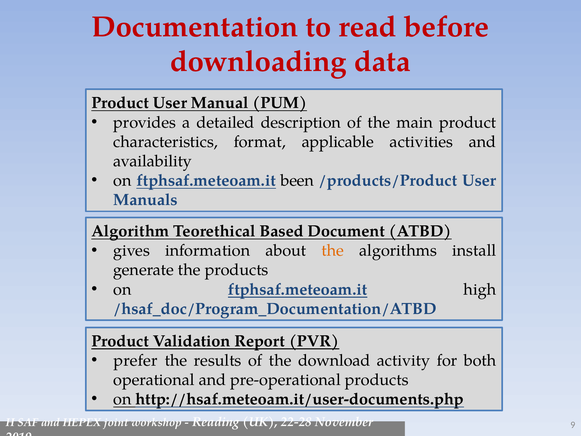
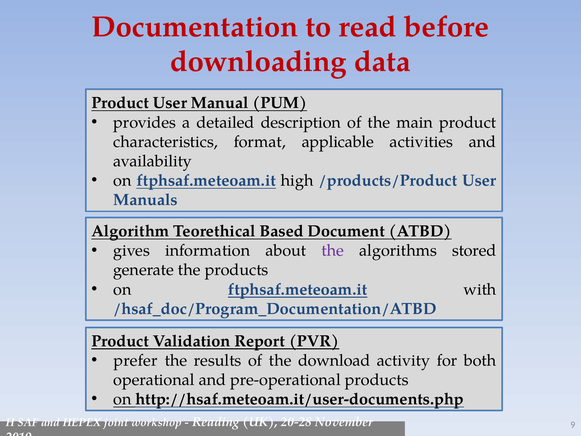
been: been -> high (297, 180)
the colour: orange -> purple (333, 250)
install: install -> stored (474, 250)
high: high -> with (480, 289)
22-28: 22-28 -> 20-28 (296, 422)
